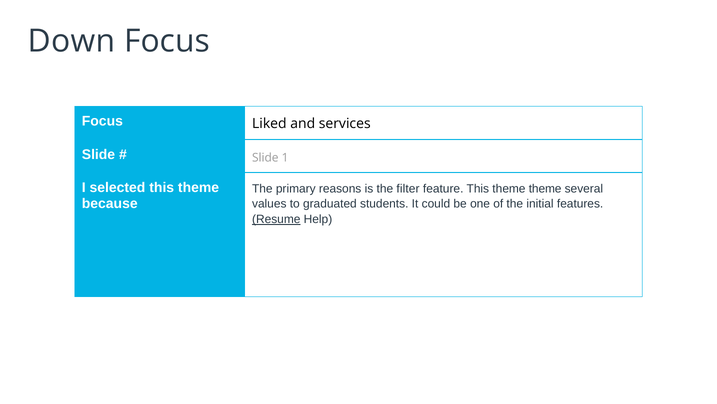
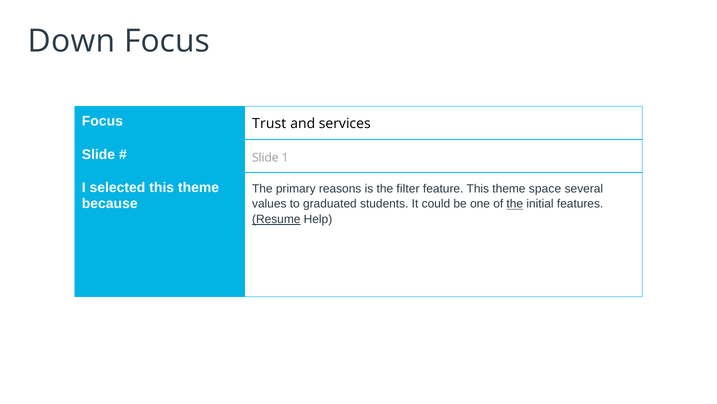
Liked: Liked -> Trust (269, 123)
theme theme: theme -> space (545, 188)
the underline: none -> present (515, 204)
